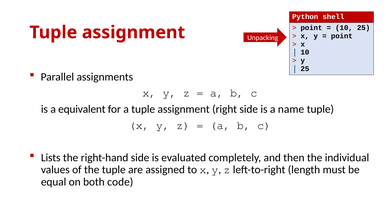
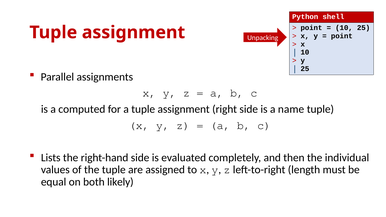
equivalent: equivalent -> computed (82, 109)
code: code -> likely (120, 182)
